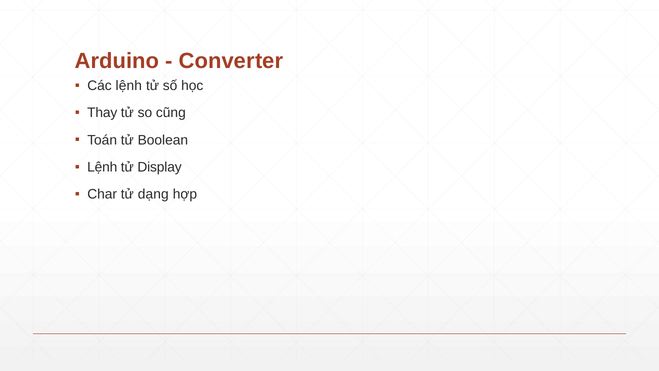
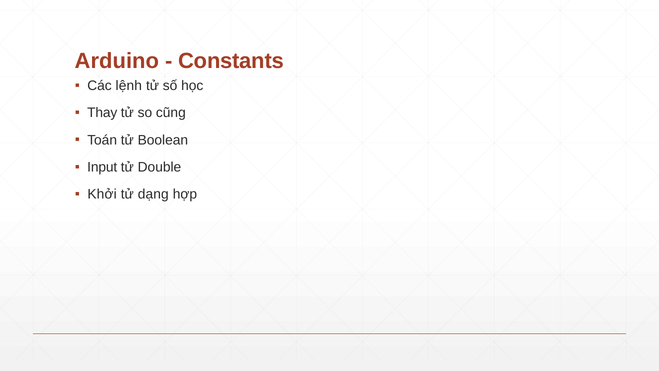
Converter: Converter -> Constants (231, 61)
Lệnh: Lệnh -> Input (102, 167)
Display: Display -> Double (159, 167)
Char: Char -> Khởi (102, 194)
